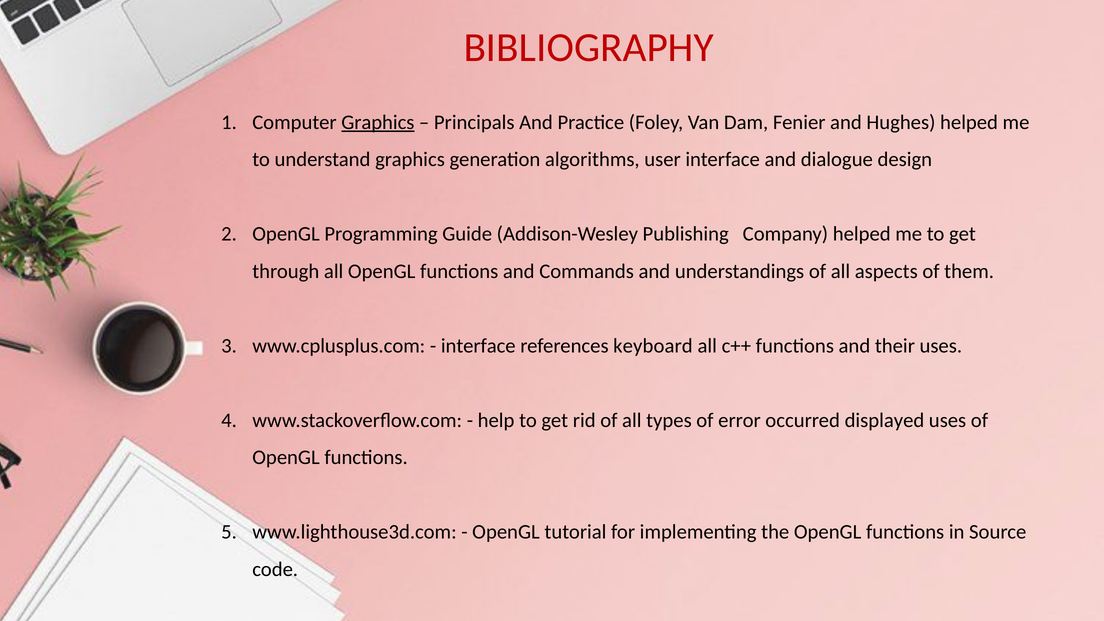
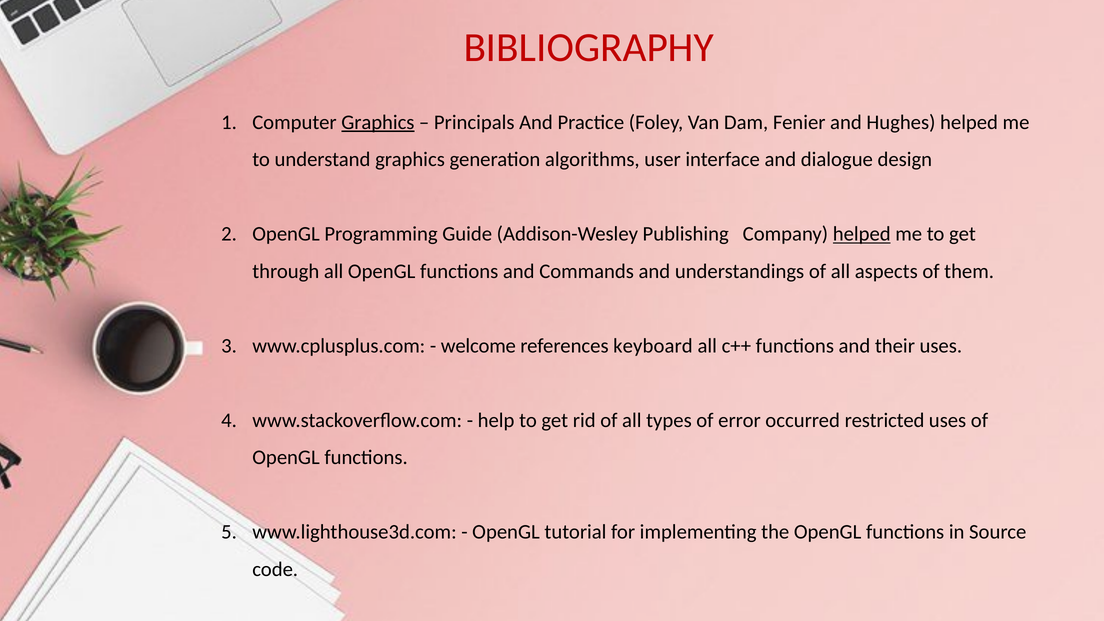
helped underline: none -> present (862, 234)
interface: interface -> welcome (478, 346)
displayed: displayed -> restricted (885, 420)
